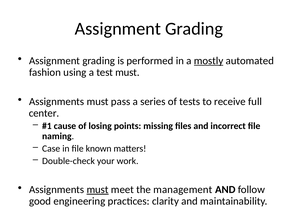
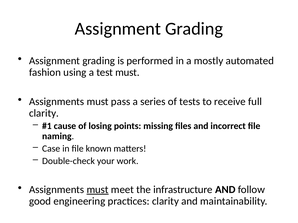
mostly underline: present -> none (209, 61)
center: center -> clarity (44, 113)
management: management -> infrastructure (183, 190)
